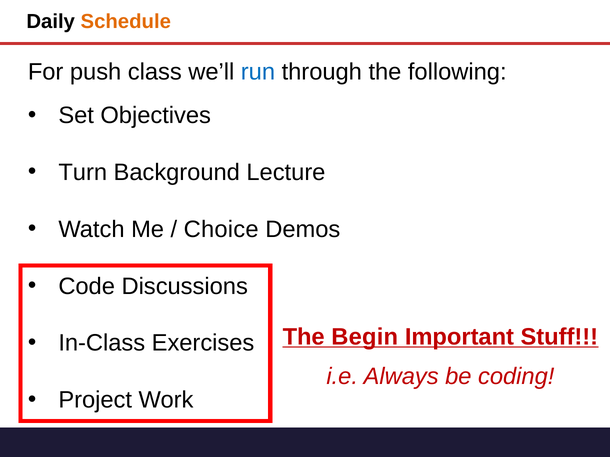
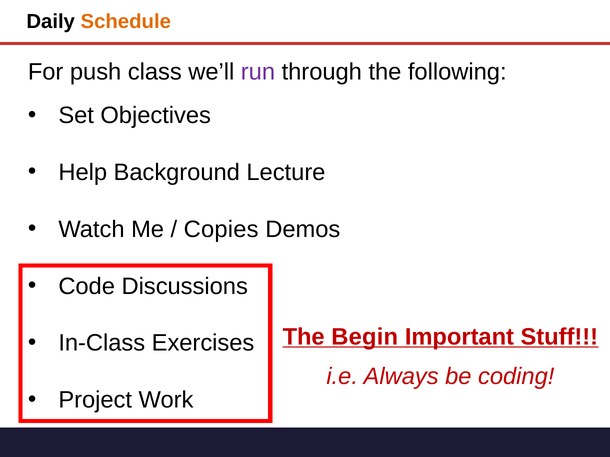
run colour: blue -> purple (258, 72)
Turn: Turn -> Help (83, 173)
Choice: Choice -> Copies (221, 230)
